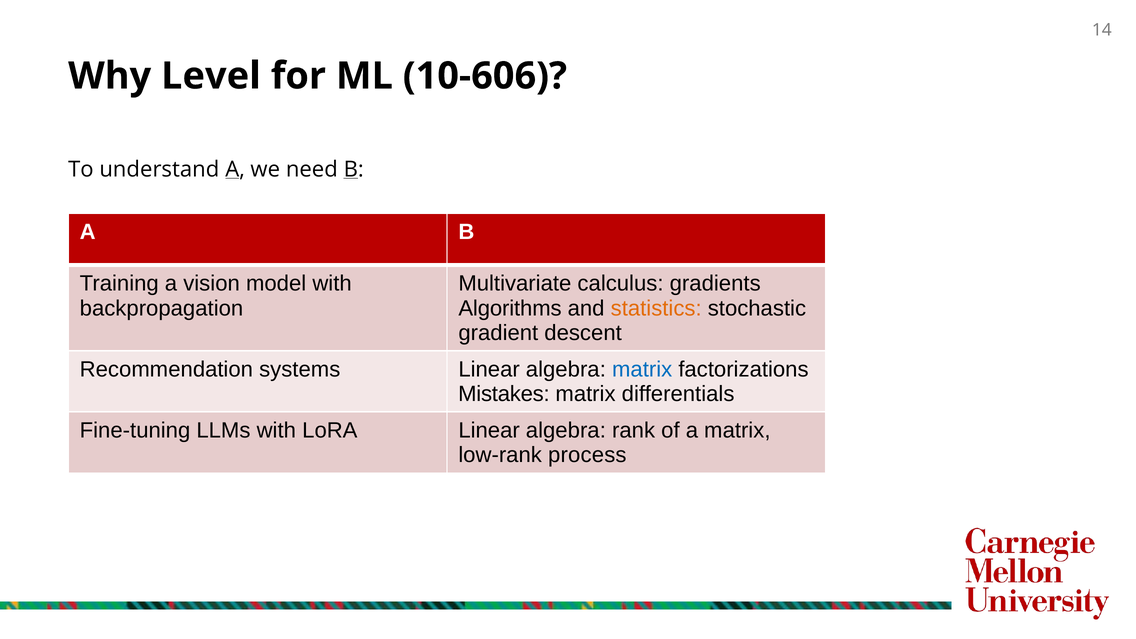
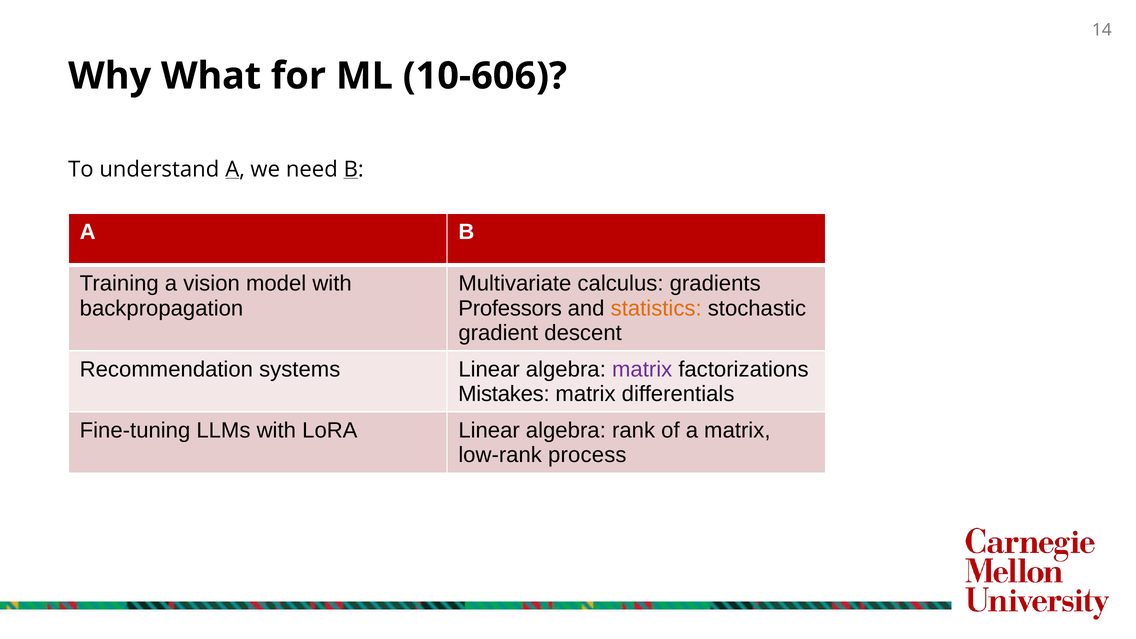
Level: Level -> What (211, 76)
Algorithms: Algorithms -> Professors (510, 308)
matrix colour: blue -> purple (642, 369)
